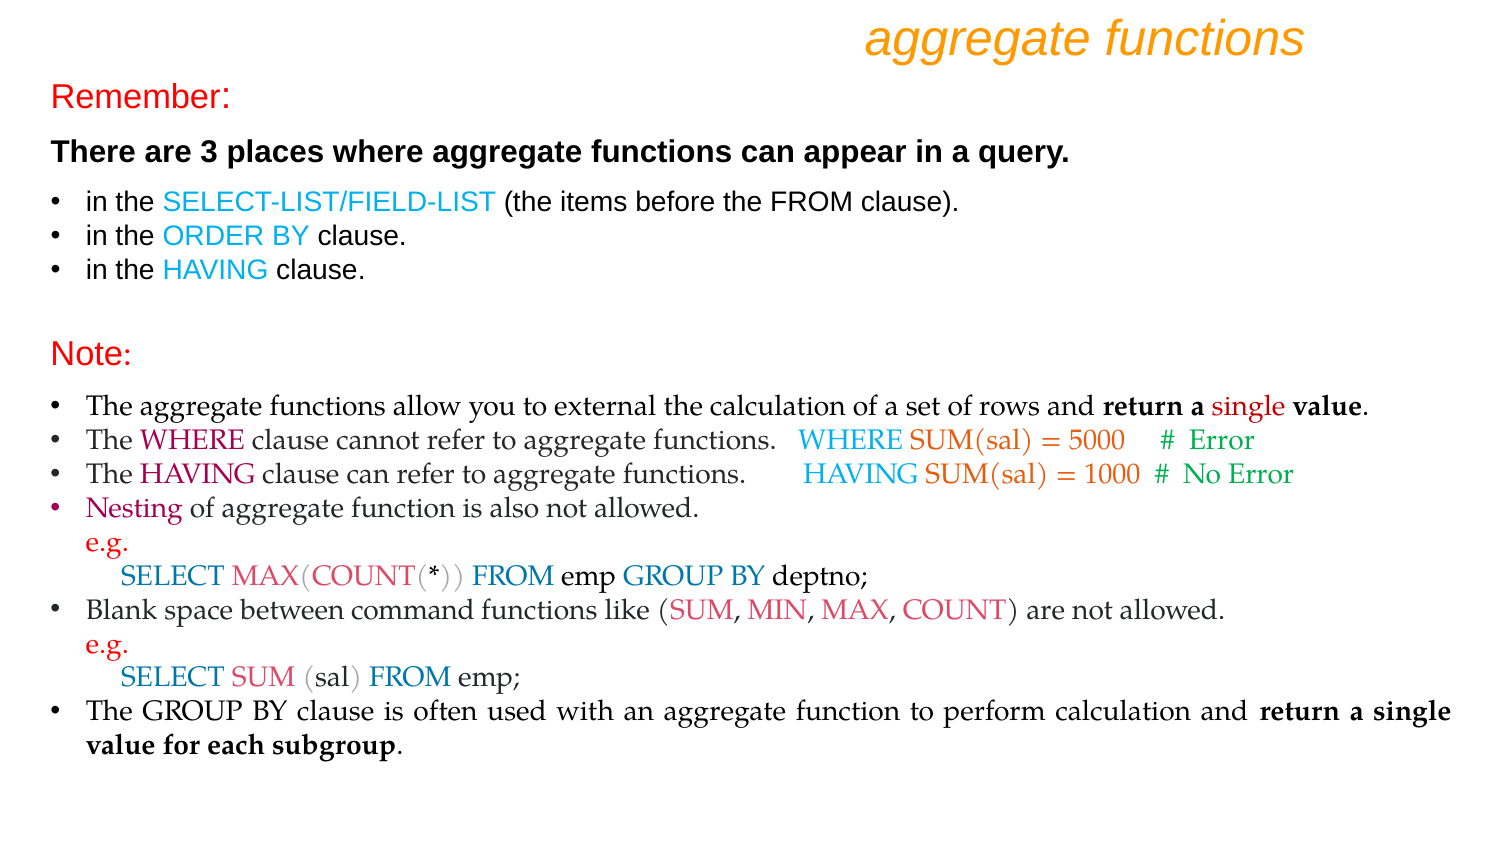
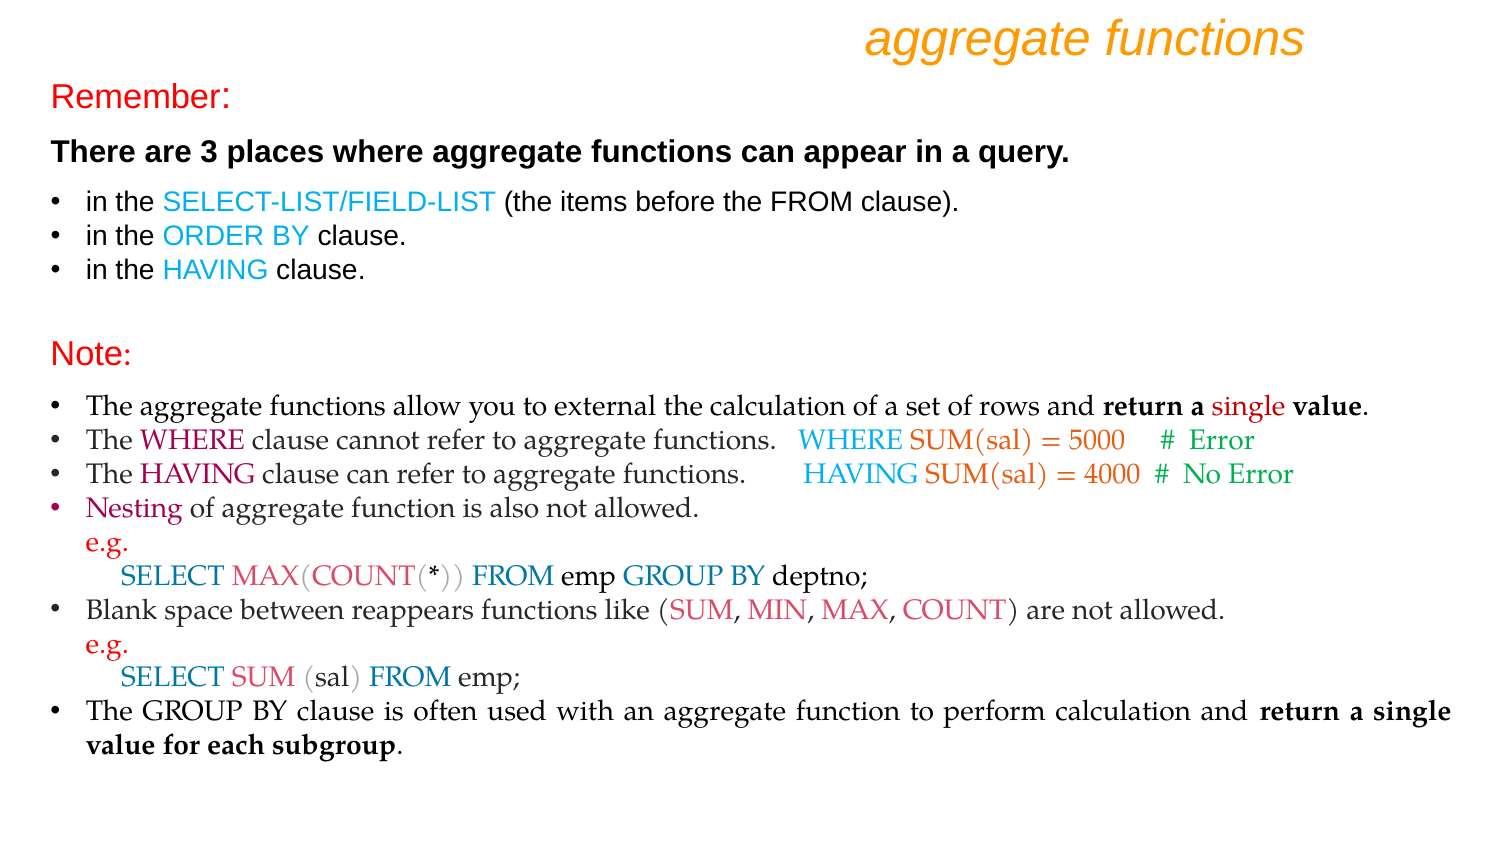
1000: 1000 -> 4000 (1112, 474)
command: command -> reappears (413, 610)
